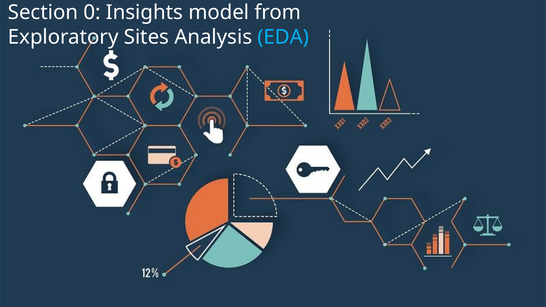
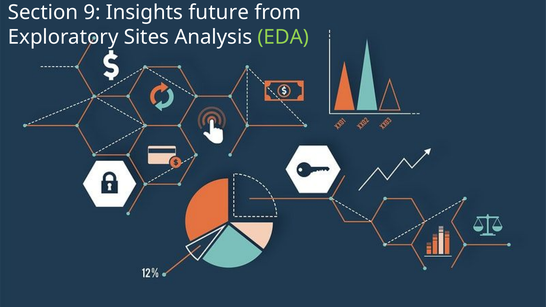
0: 0 -> 9 (92, 12)
model: model -> future (219, 12)
EDA colour: light blue -> light green (283, 37)
